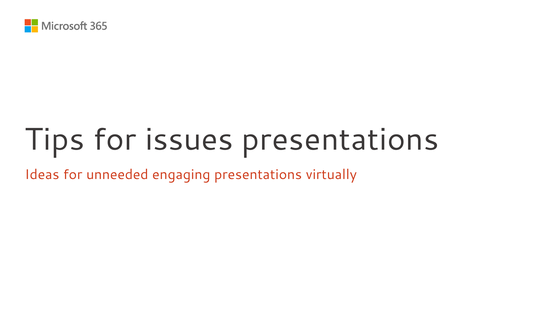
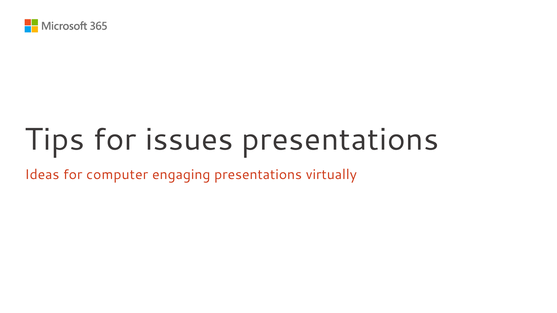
unneeded: unneeded -> computer (117, 175)
